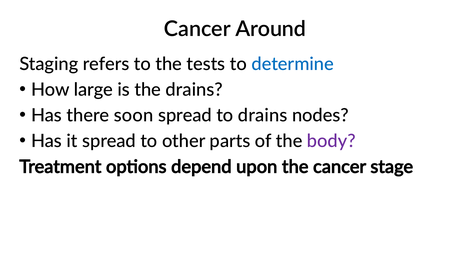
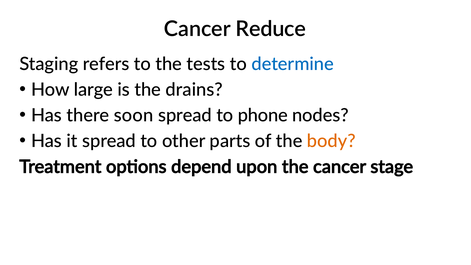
Around: Around -> Reduce (271, 29)
to drains: drains -> phone (263, 115)
body colour: purple -> orange (331, 141)
